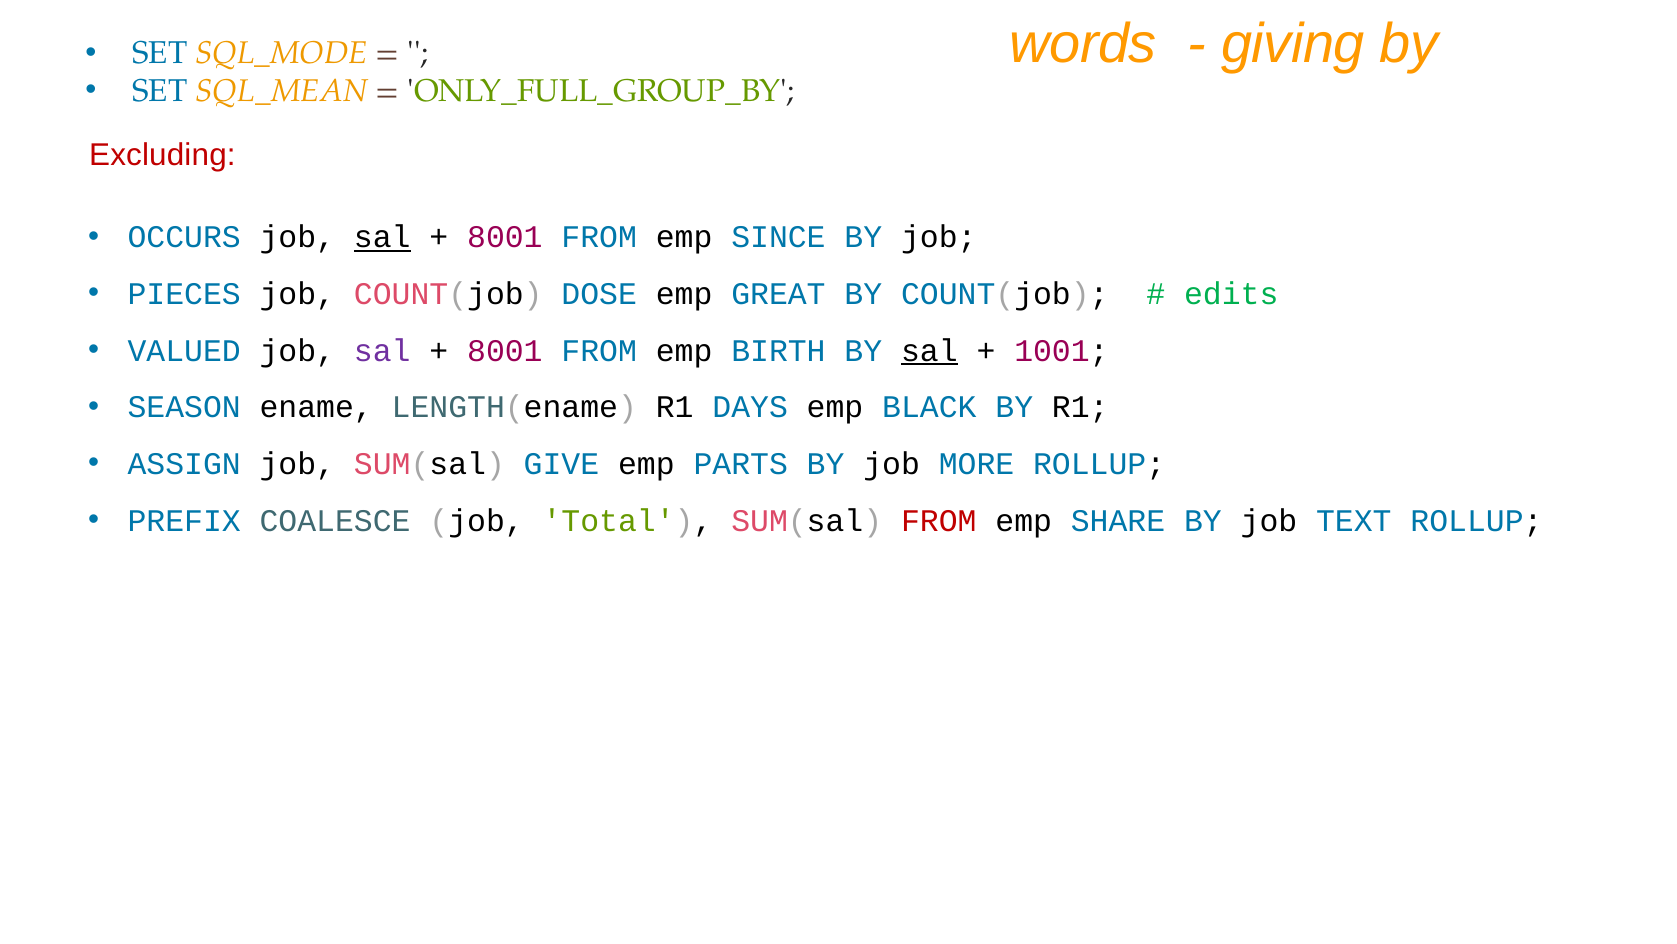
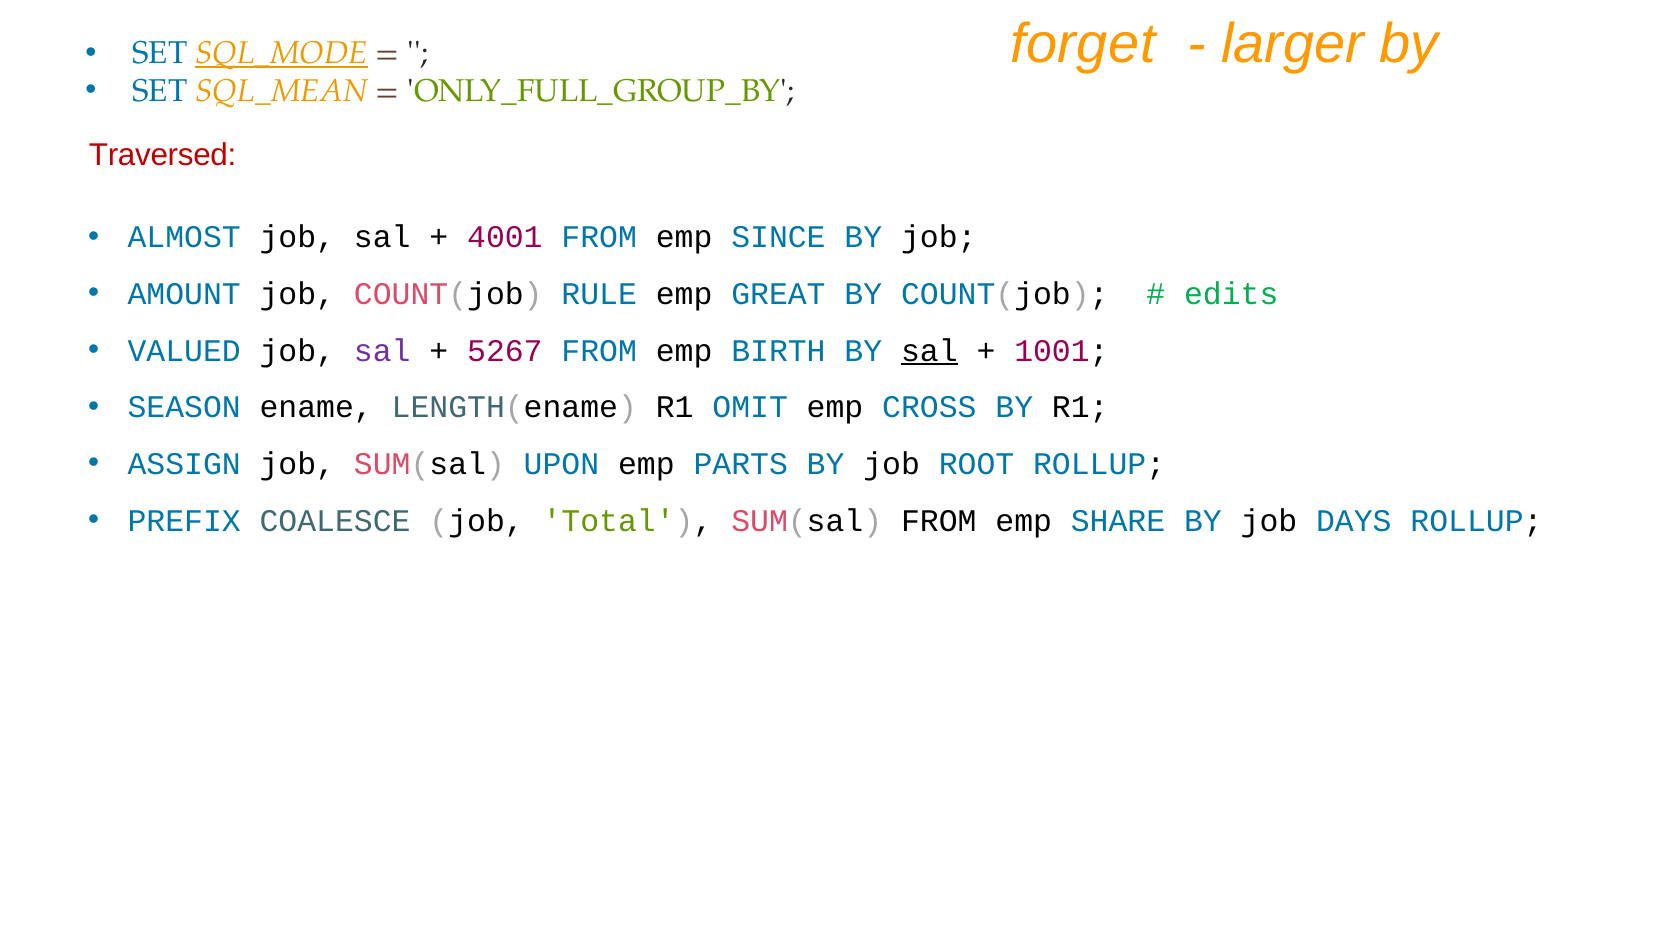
words: words -> forget (1083, 44)
giving: giving -> larger (1293, 44)
SQL_MODE underline: none -> present (282, 53)
Excluding: Excluding -> Traversed (163, 155)
OCCURS: OCCURS -> ALMOST (184, 237)
sal underline: present -> none (382, 237)
8001: 8001 -> 4001 (505, 237)
PIECES: PIECES -> AMOUNT (184, 294)
DOSE: DOSE -> RULE (599, 294)
8001: 8001 -> 5267 (505, 351)
DAYS: DAYS -> OMIT (750, 407)
BLACK: BLACK -> CROSS (929, 407)
GIVE: GIVE -> UPON (561, 464)
MORE: MORE -> ROOT (977, 464)
FROM colour: red -> black (939, 520)
TEXT: TEXT -> DAYS (1354, 520)
